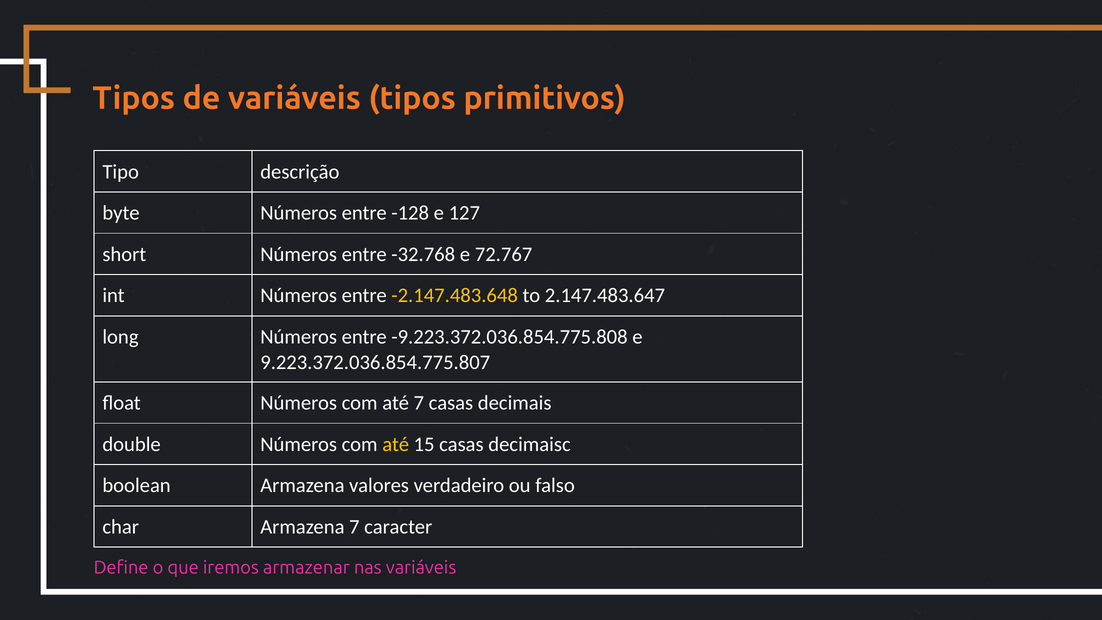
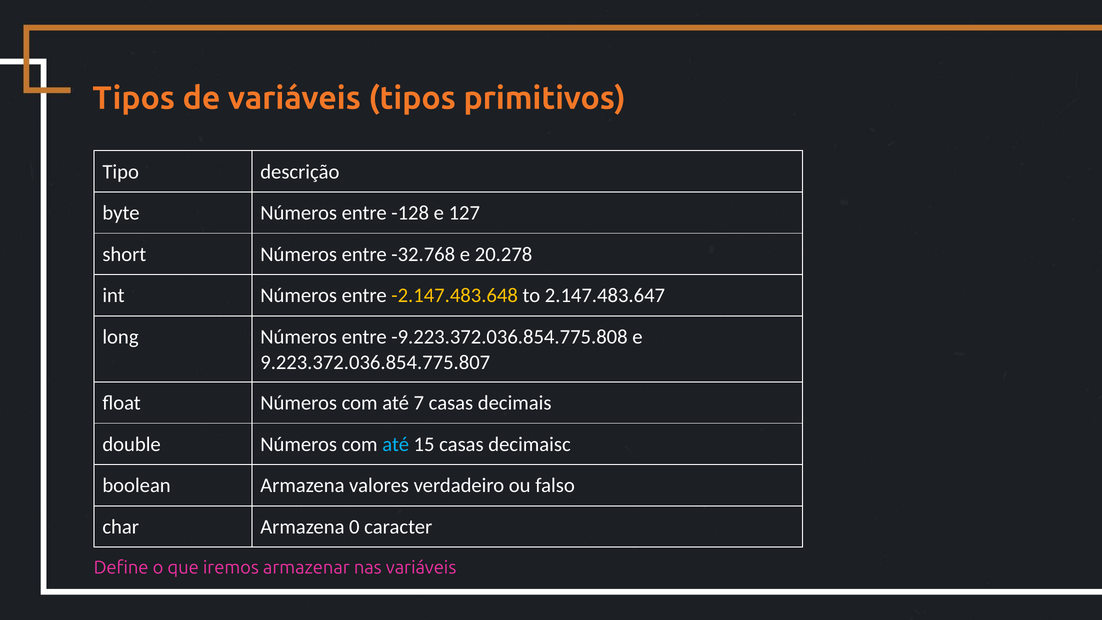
72.767: 72.767 -> 20.278 (504, 254)
até colour: yellow -> light blue (396, 444)
Armazena 7: 7 -> 0 (354, 527)
